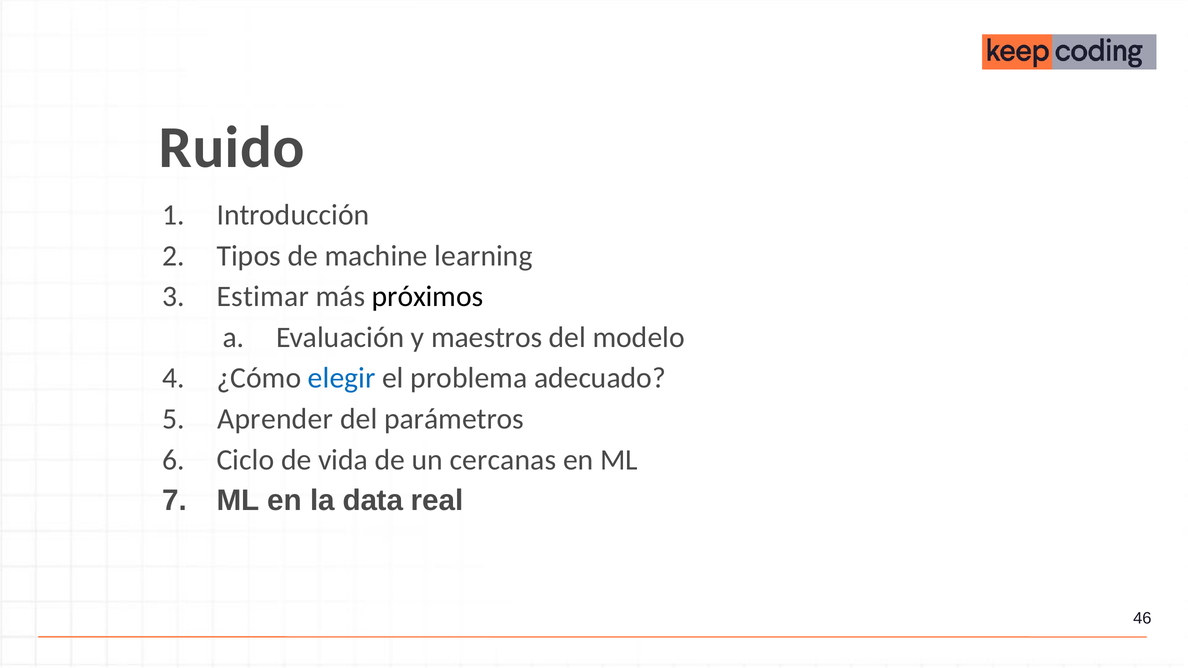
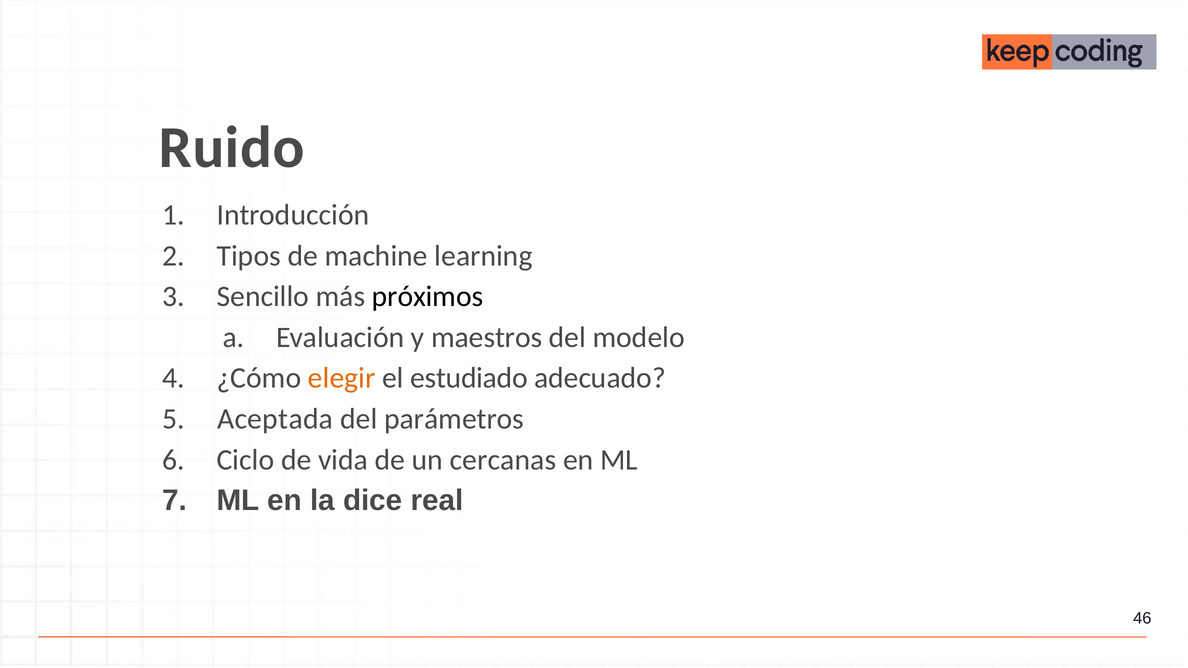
Estimar: Estimar -> Sencillo (263, 297)
elegir colour: blue -> orange (342, 378)
problema: problema -> estudiado (469, 378)
Aprender: Aprender -> Aceptada (275, 419)
data: data -> dice (373, 501)
